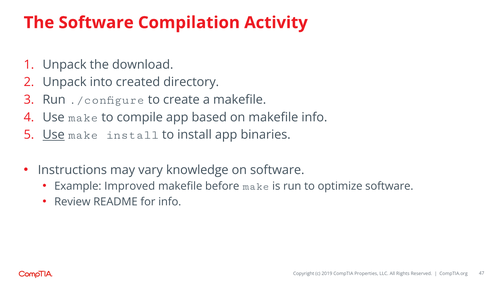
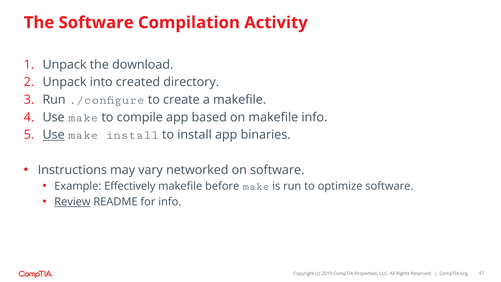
knowledge: knowledge -> networked (197, 170)
Improved: Improved -> Effectively (130, 186)
Review underline: none -> present (72, 202)
